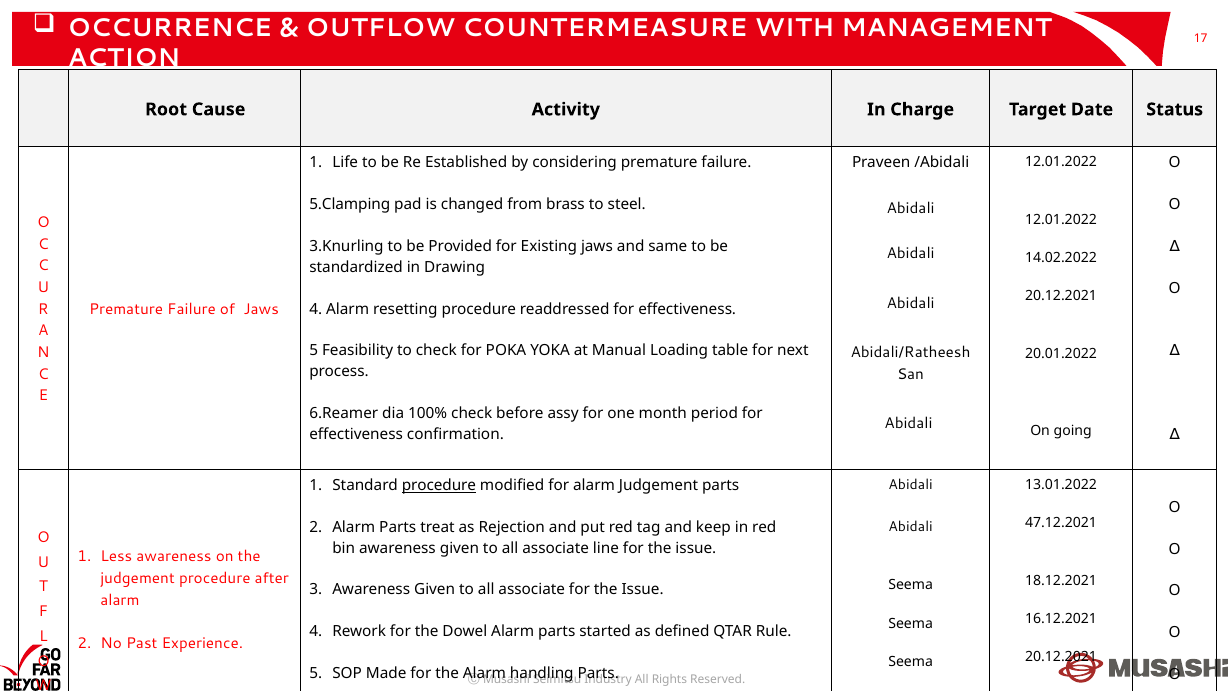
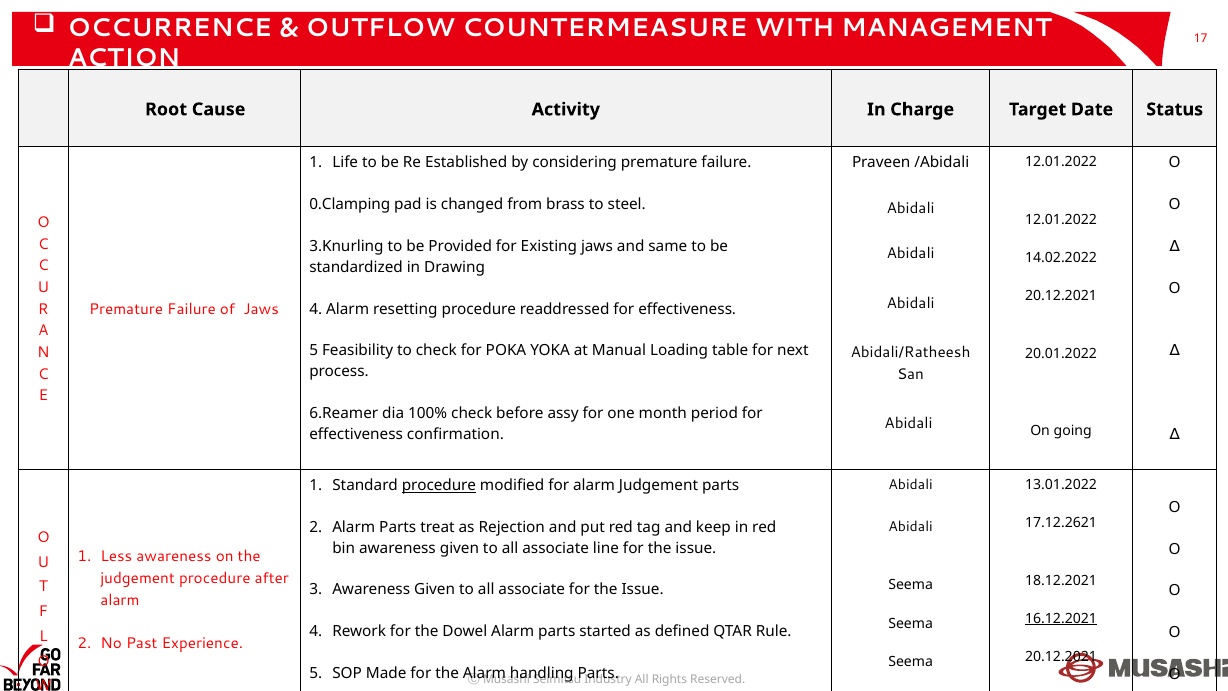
5.Clamping: 5.Clamping -> 0.Clamping (350, 205)
47.12.2021: 47.12.2021 -> 17.12.2621 (1061, 523)
16.12.2021 underline: none -> present (1061, 619)
